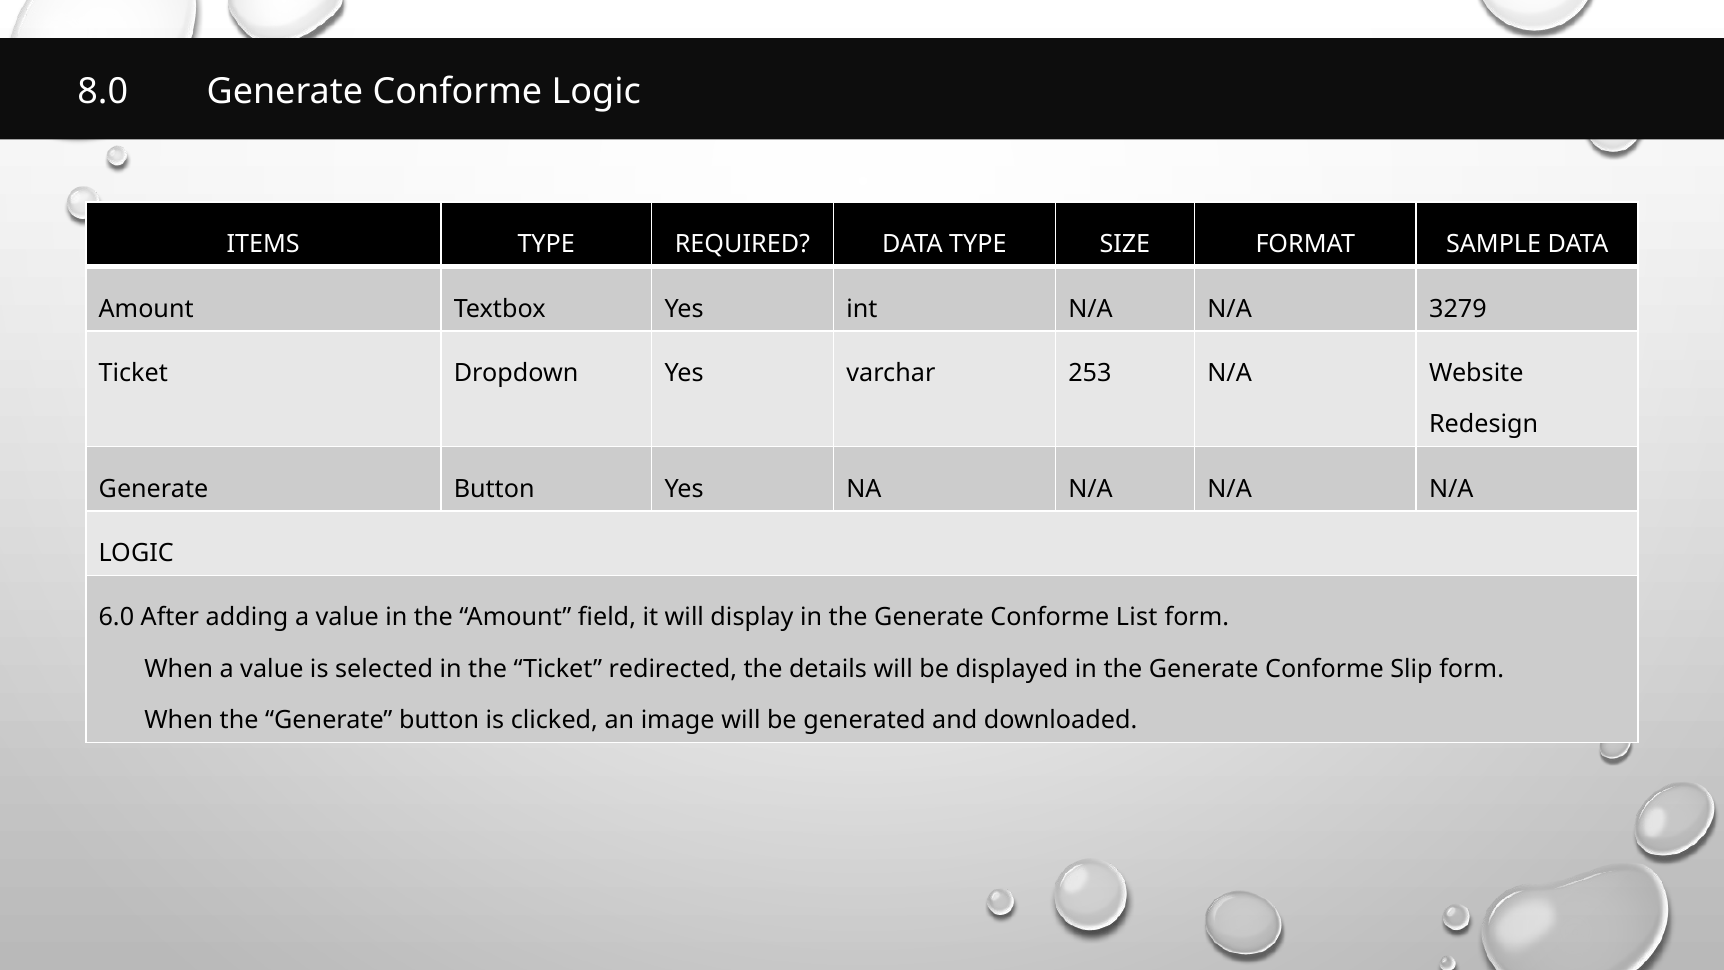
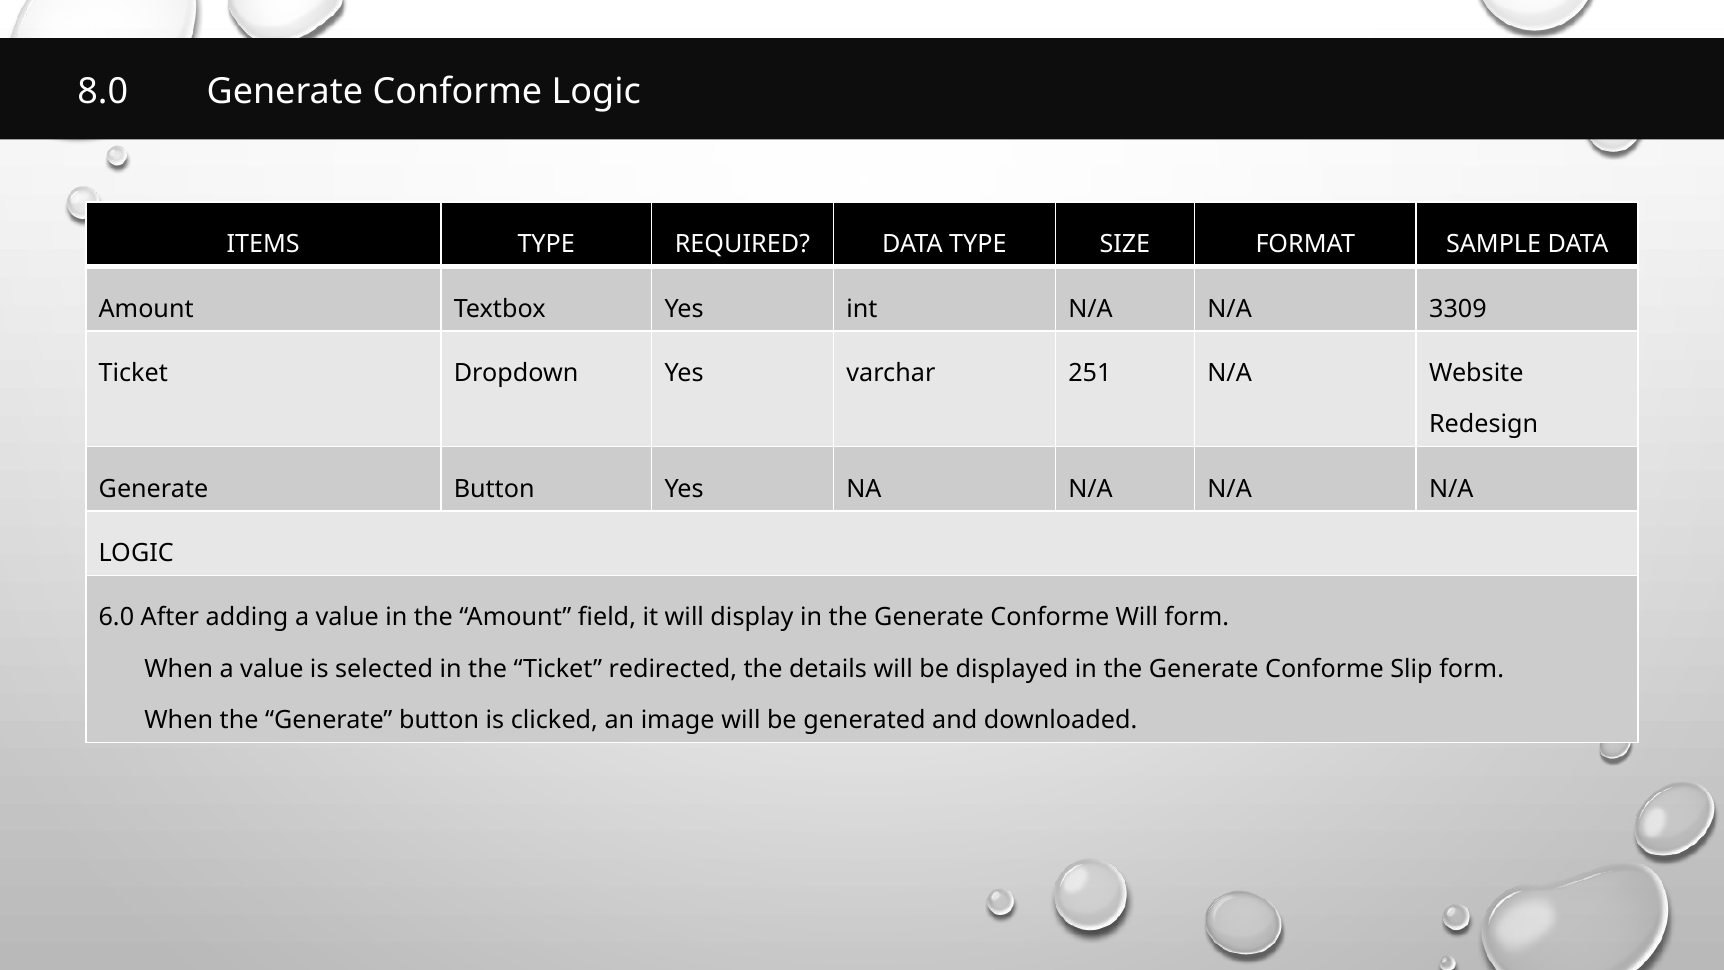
3279: 3279 -> 3309 (1458, 309)
253: 253 -> 251 (1090, 373)
Conforme List: List -> Will (1137, 617)
